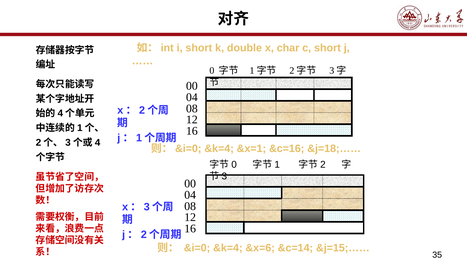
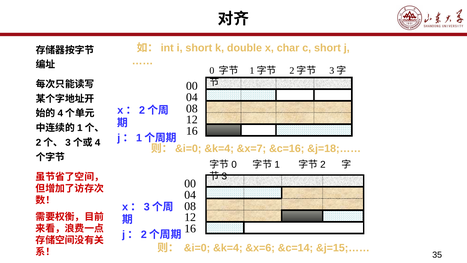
&x=1: &x=1 -> &x=7 (251, 149)
